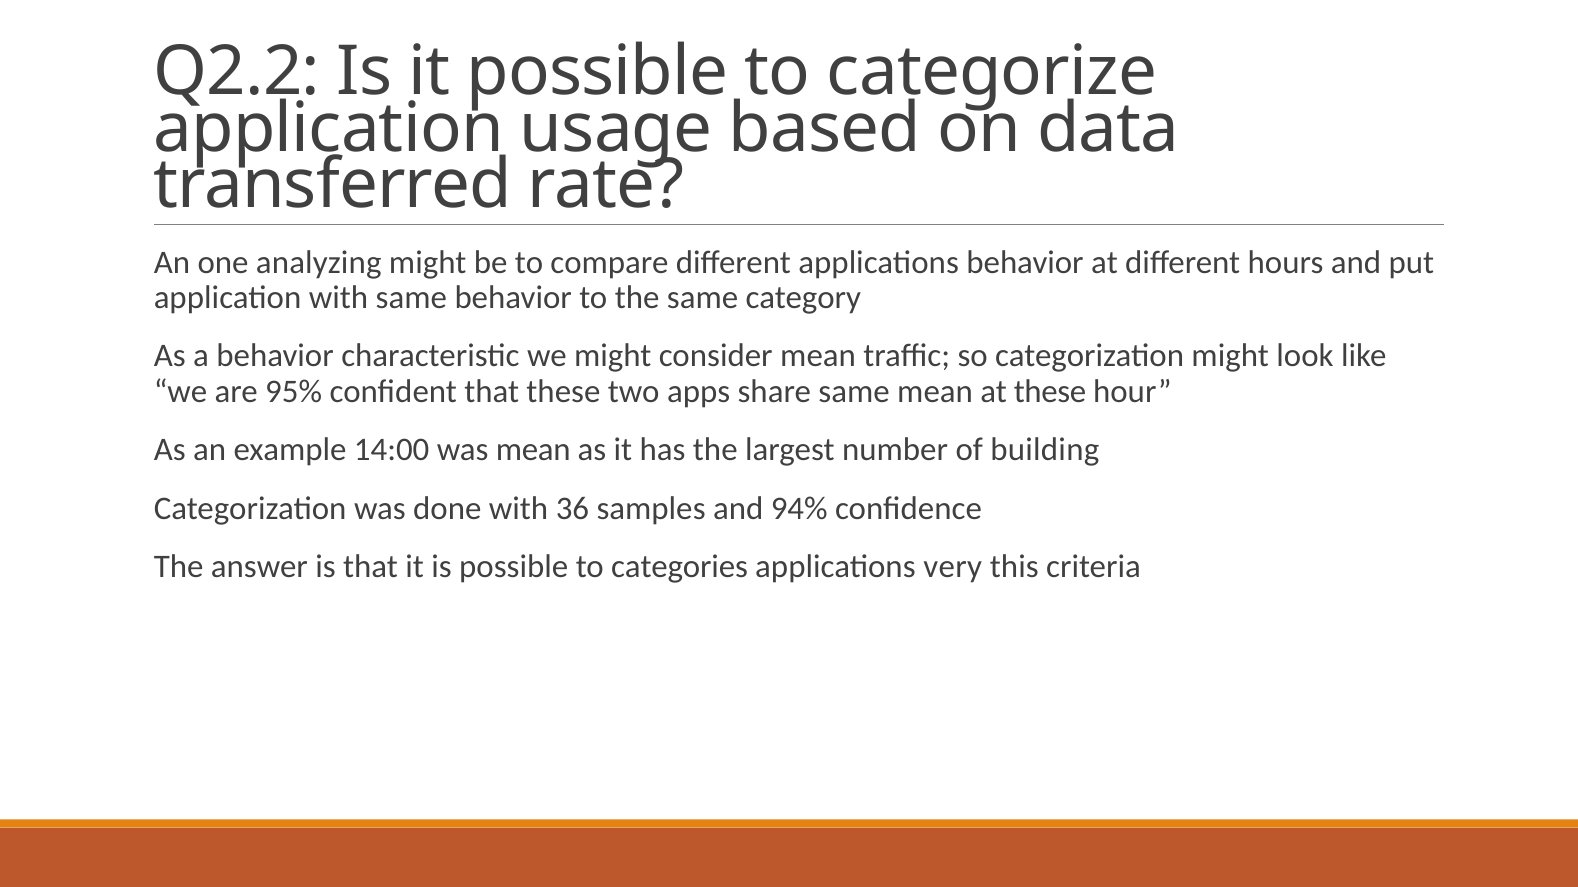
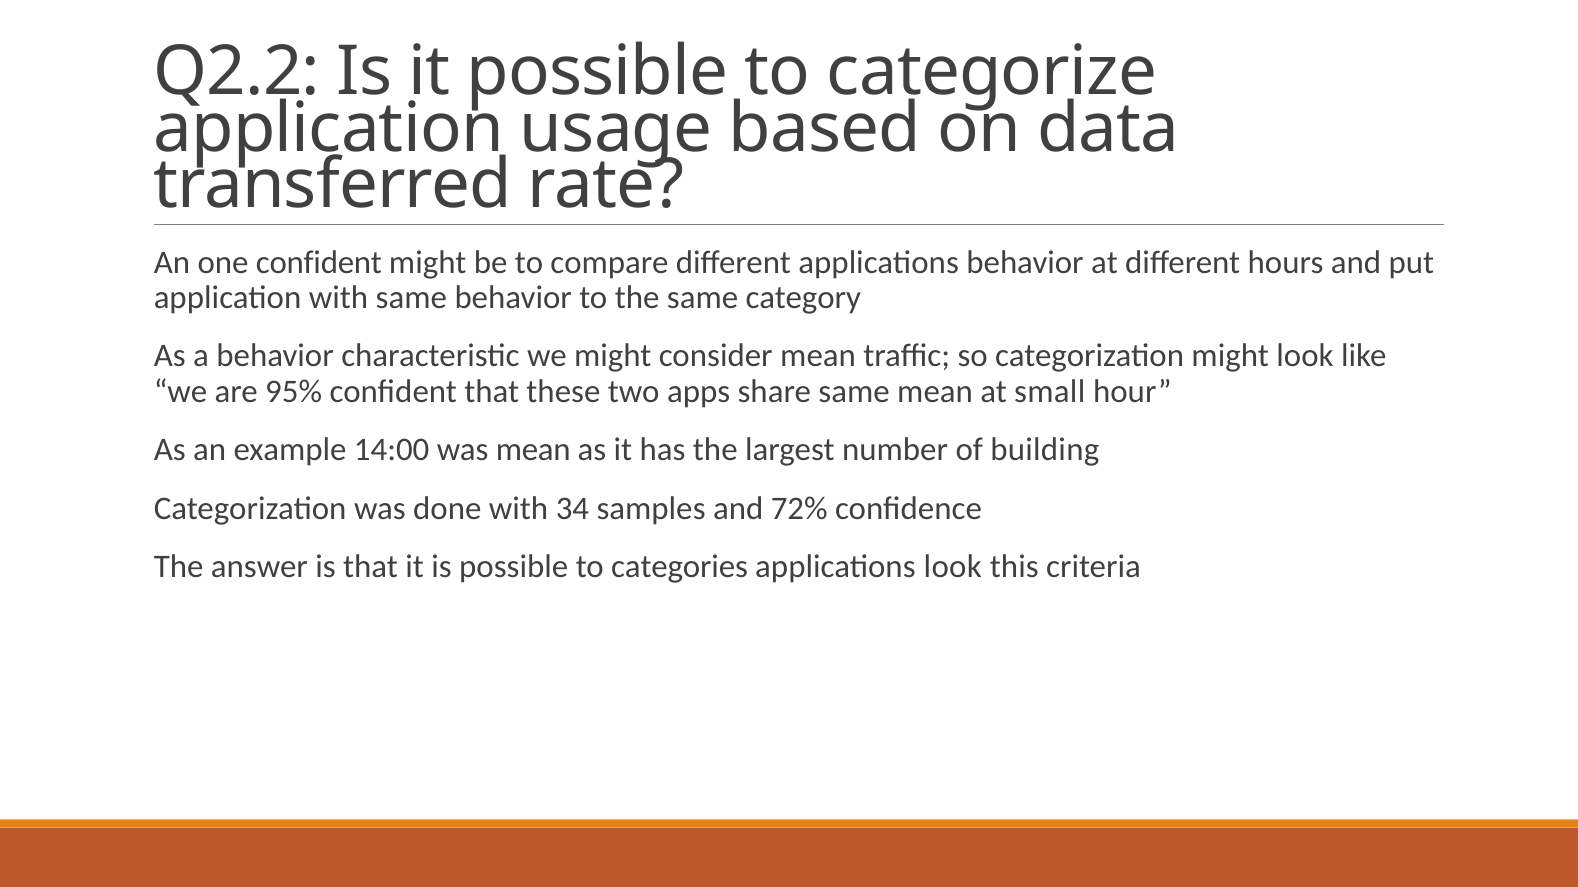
one analyzing: analyzing -> confident (319, 262)
at these: these -> small (1050, 392)
36: 36 -> 34 (572, 509)
94%: 94% -> 72% (799, 509)
applications very: very -> look (953, 567)
